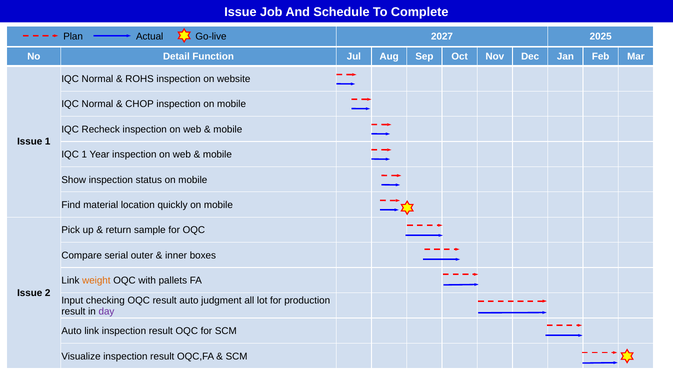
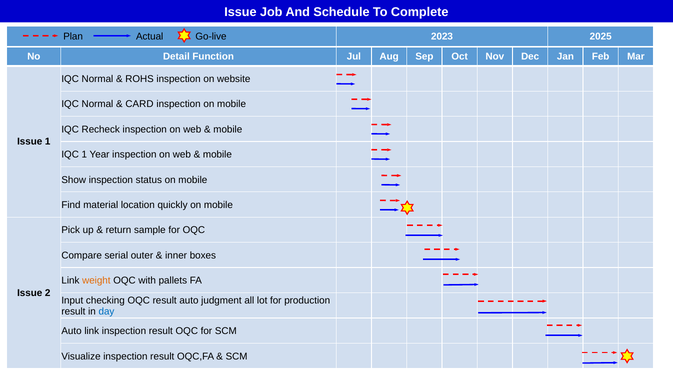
2027: 2027 -> 2023 (442, 37)
CHOP: CHOP -> CARD (139, 104)
day colour: purple -> blue (106, 311)
